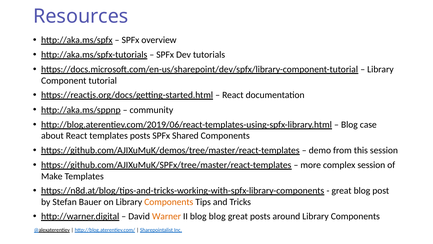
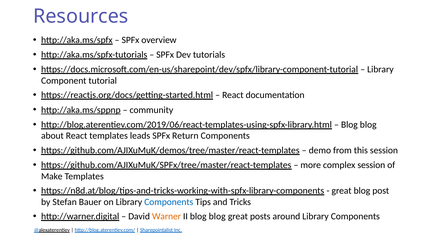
case: case -> blog (368, 124)
templates posts: posts -> leads (140, 136)
Shared: Shared -> Return (185, 136)
Components colour: orange -> blue (169, 202)
